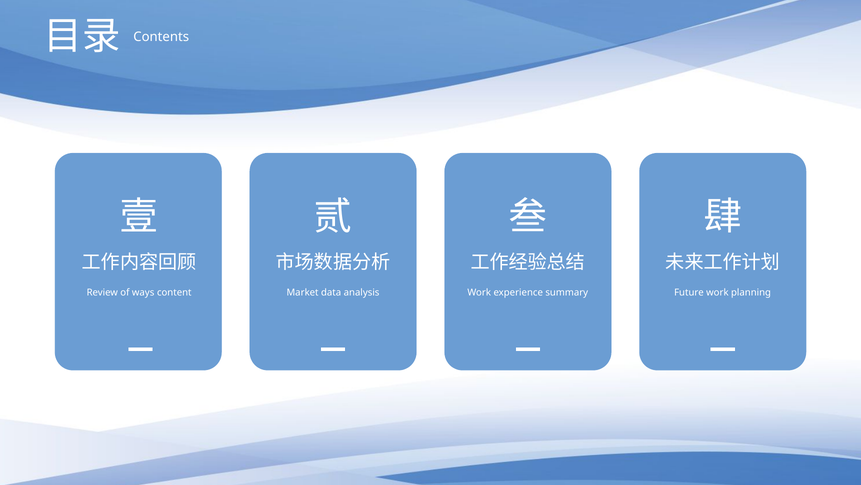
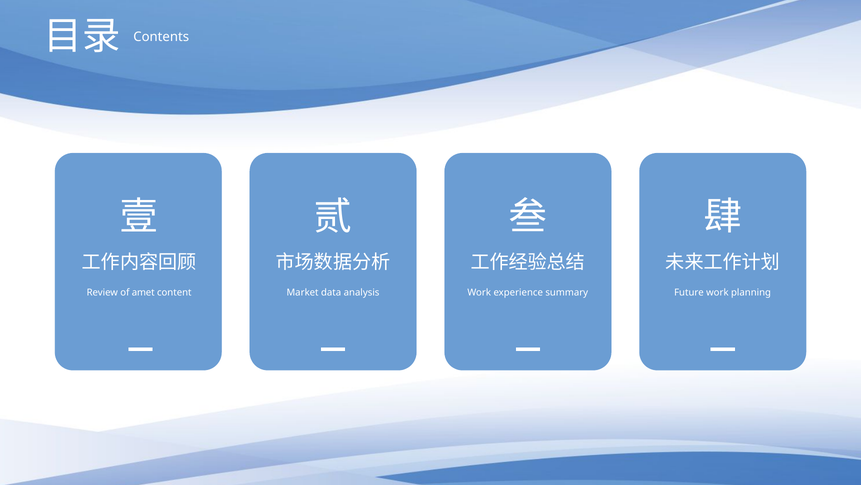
ways: ways -> amet (143, 292)
